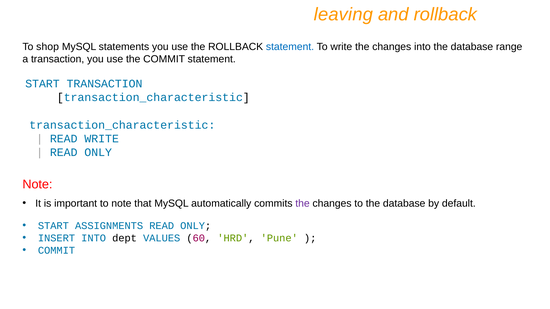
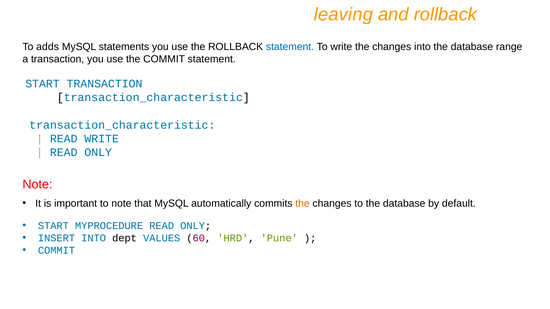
shop: shop -> adds (48, 47)
the colour: purple -> orange (303, 204)
ASSIGNMENTS: ASSIGNMENTS -> MYPROCEDURE (109, 226)
